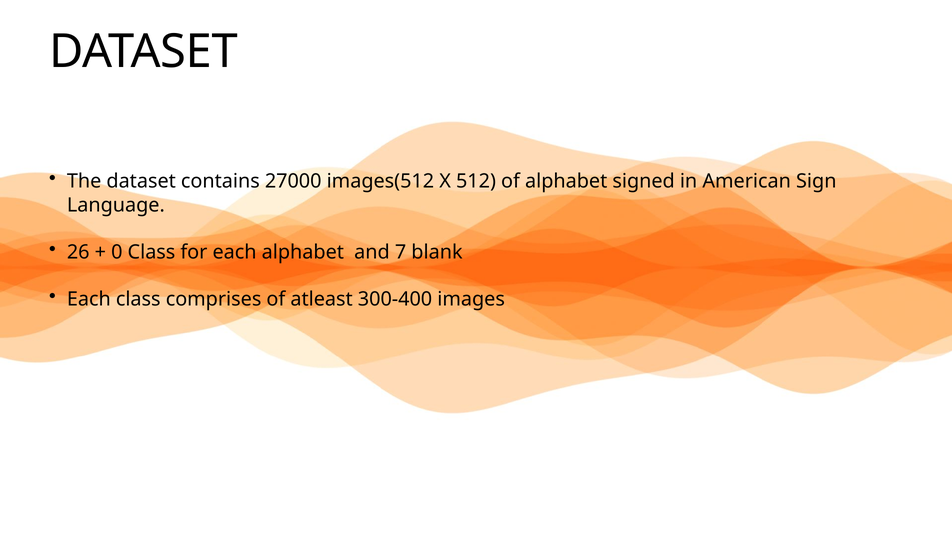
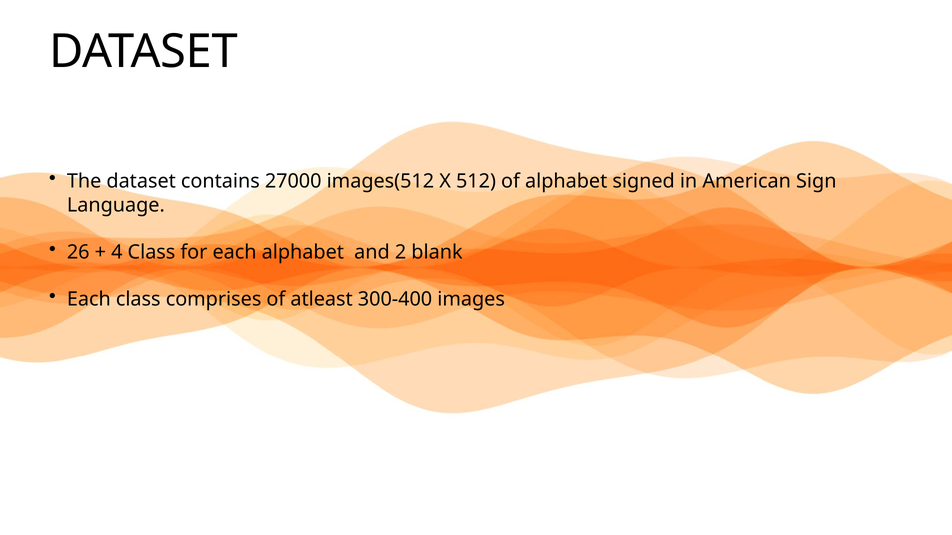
0: 0 -> 4 (117, 253)
7: 7 -> 2 (401, 253)
